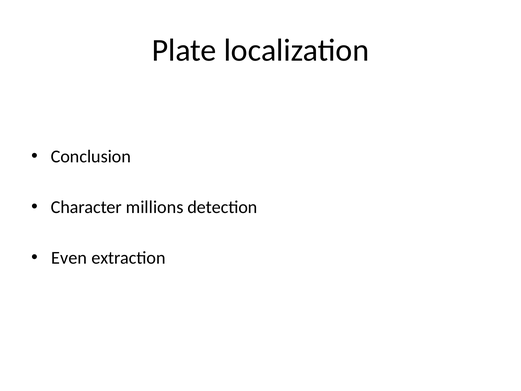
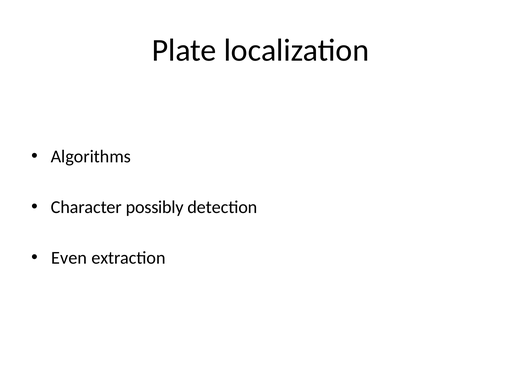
Conclusion: Conclusion -> Algorithms (91, 156)
millions: millions -> possibly (155, 207)
